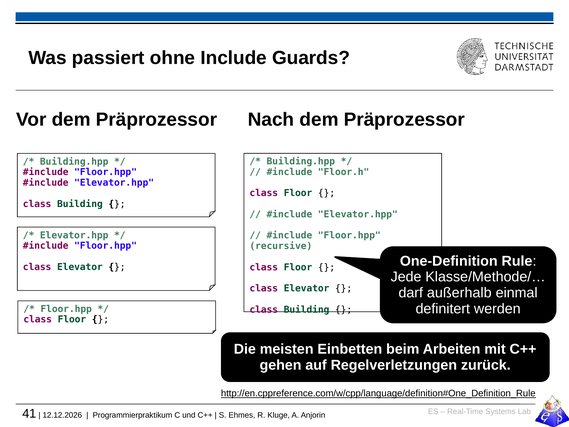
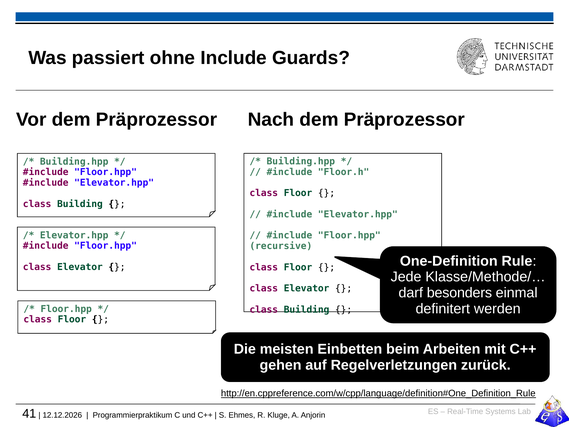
außerhalb: außerhalb -> besonders (459, 293)
